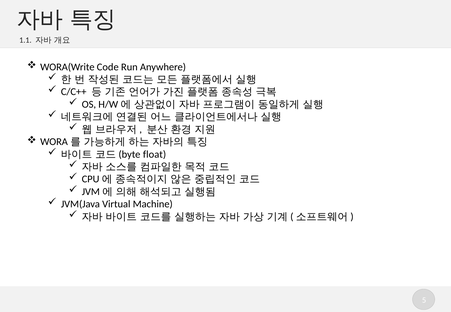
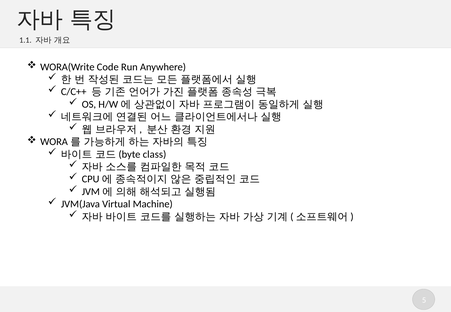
float: float -> class (155, 154)
